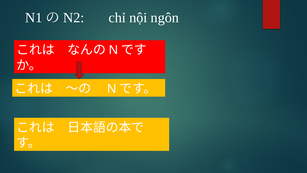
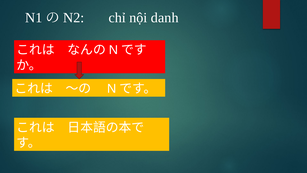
ngôn: ngôn -> danh (165, 18)
